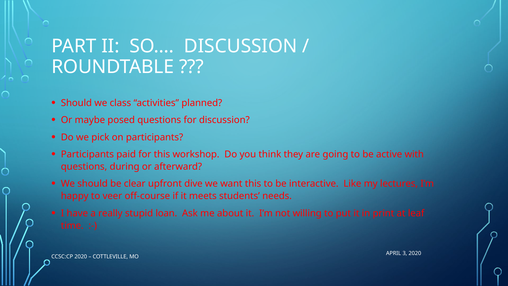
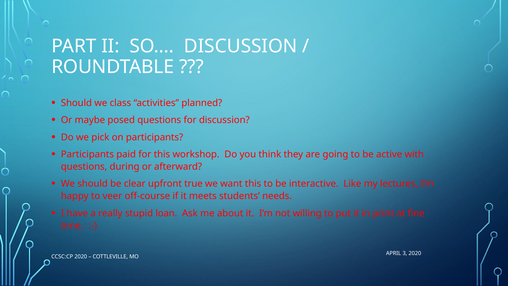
dive: dive -> true (193, 184)
leaf: leaf -> fine (416, 213)
